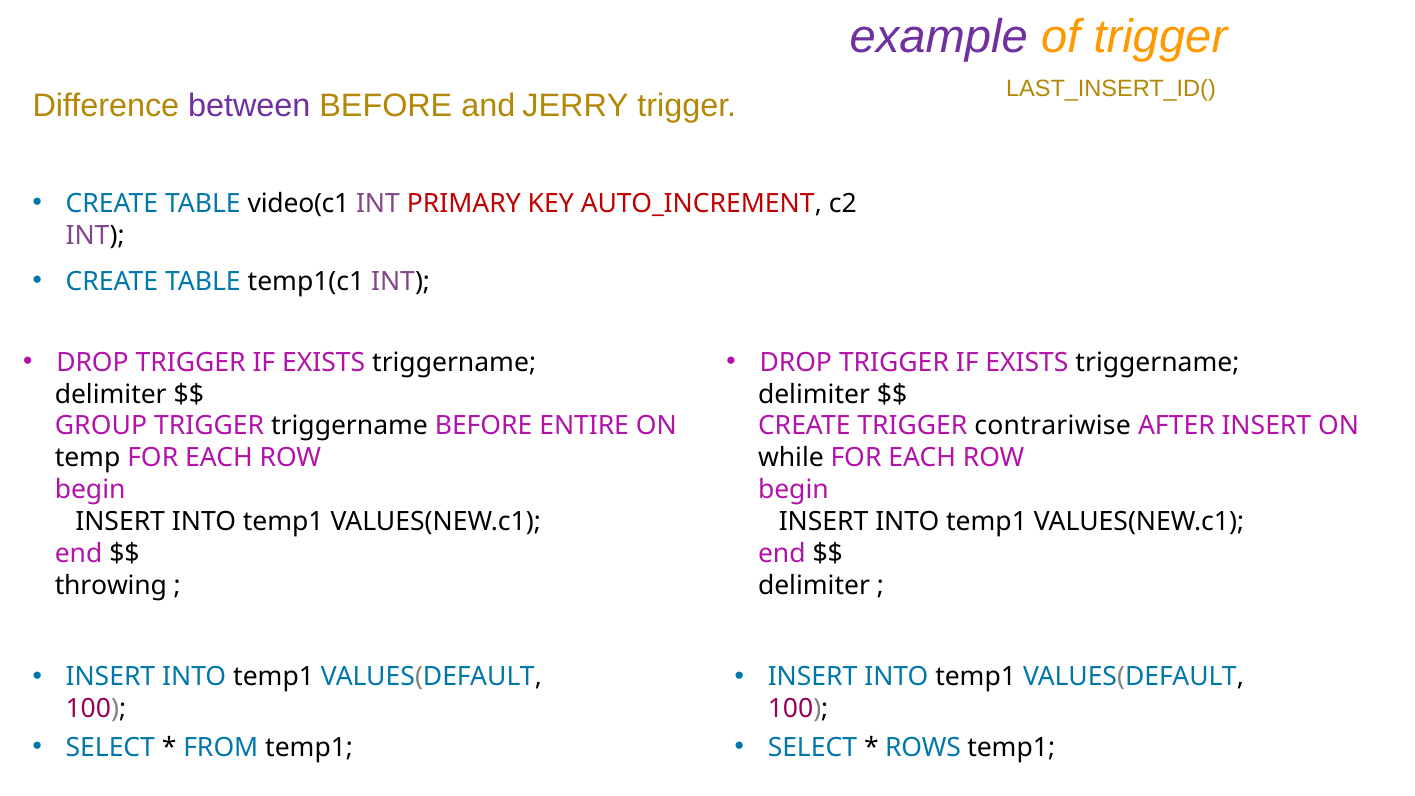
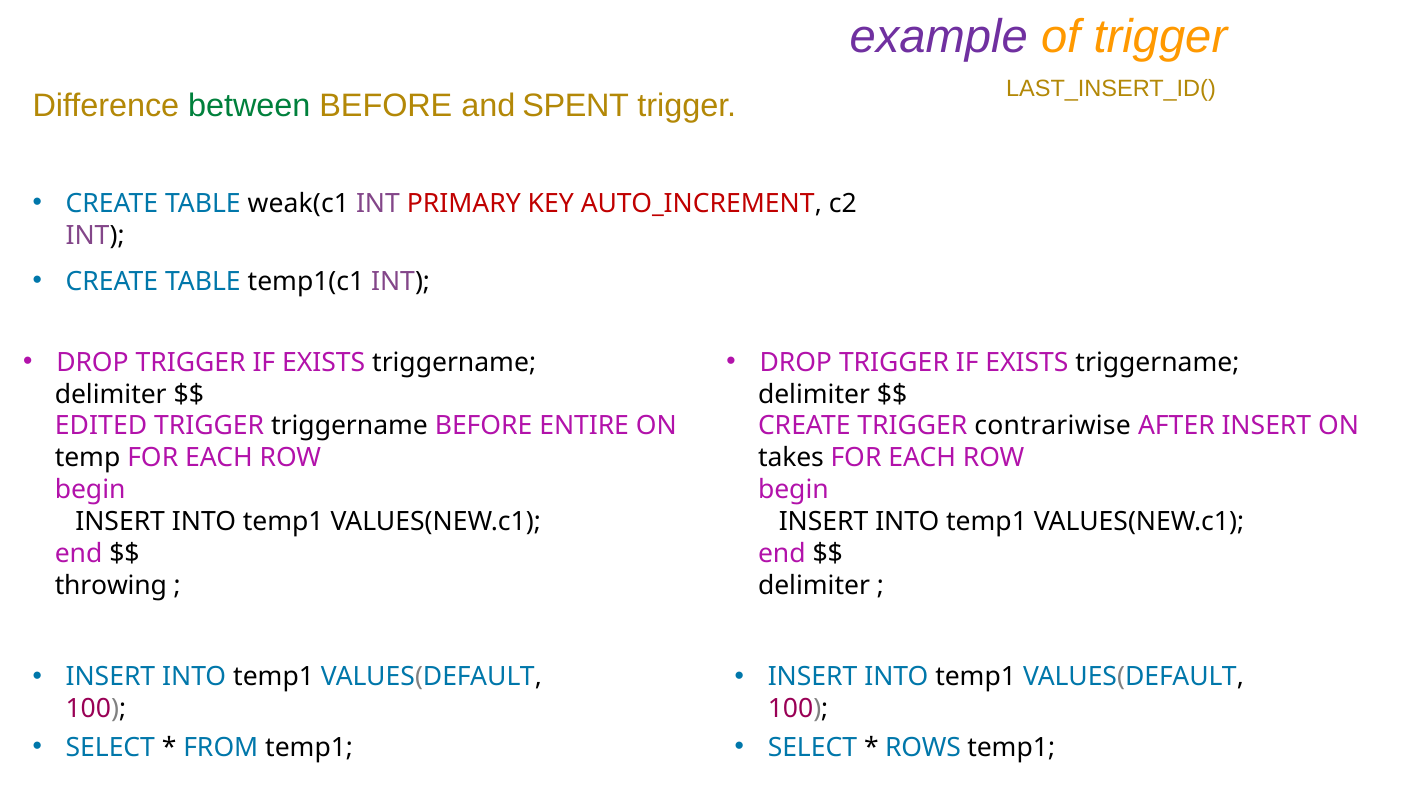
between colour: purple -> green (249, 106)
JERRY: JERRY -> SPENT (576, 106)
video(c1: video(c1 -> weak(c1 (298, 204)
GROUP: GROUP -> EDITED (101, 426)
while: while -> takes (791, 458)
